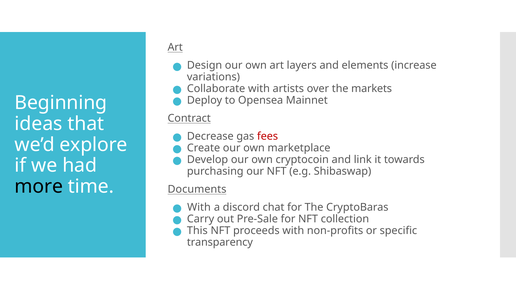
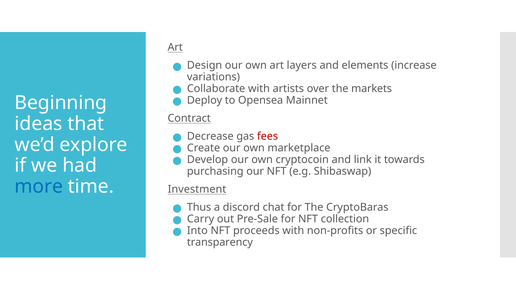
more colour: black -> blue (39, 187)
Documents: Documents -> Investment (197, 189)
With: With -> Thus (199, 207)
This: This -> Into (197, 231)
